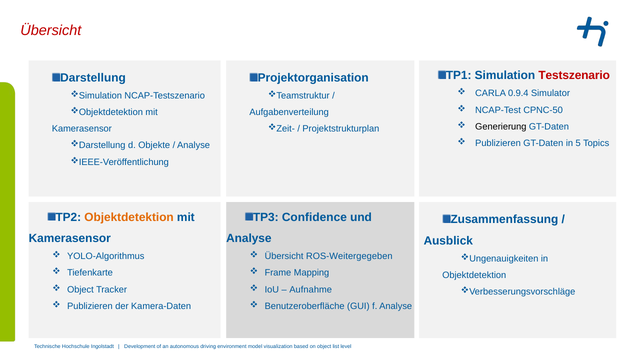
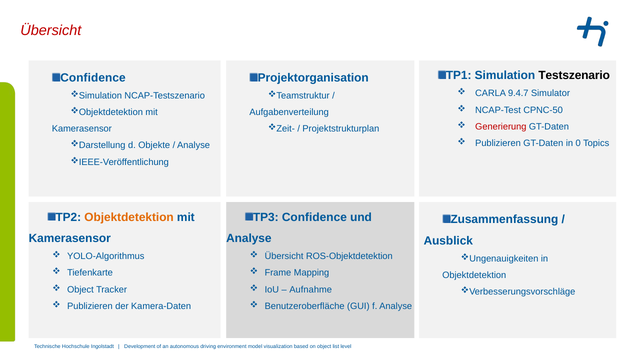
Testszenario colour: red -> black (574, 75)
Darstellung: Darstellung -> Confidence (93, 78)
0.9.4: 0.9.4 -> 9.4.7 (518, 93)
Generierung colour: black -> red (501, 127)
5: 5 -> 0 (578, 143)
ROS-Weitergegeben: ROS-Weitergegeben -> ROS-Objektdetektion (349, 256)
